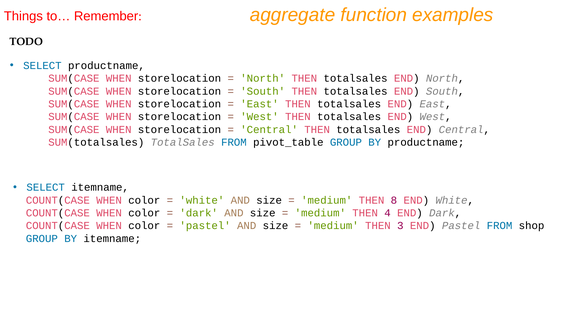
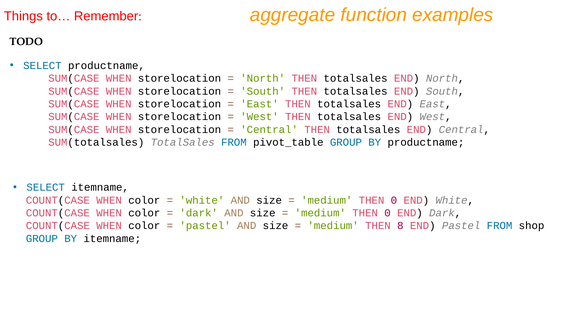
8: 8 -> 0 (394, 200)
4: 4 -> 0 (388, 213)
3: 3 -> 8 (400, 226)
